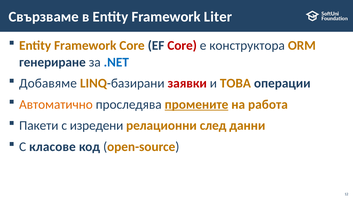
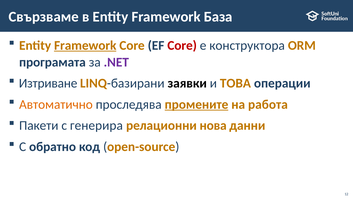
Liter: Liter -> База (218, 17)
Framework underline: none -> present (85, 45)
генериране: генериране -> програмата (52, 62)
.NET colour: blue -> purple (116, 62)
Добавяме: Добавяме -> Изтриване (48, 83)
заявки colour: red -> black (187, 83)
изредени: изредени -> генерира (96, 125)
след: след -> нова (213, 125)
класове: класове -> обратно (53, 146)
